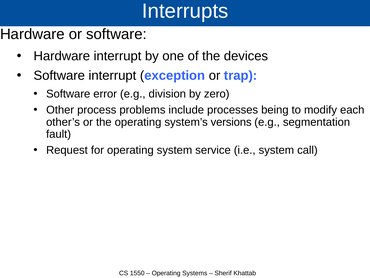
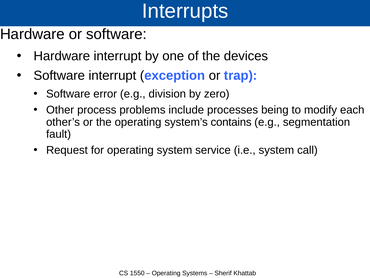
versions: versions -> contains (231, 122)
